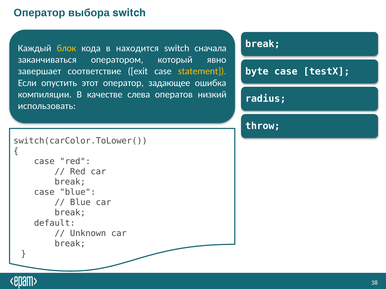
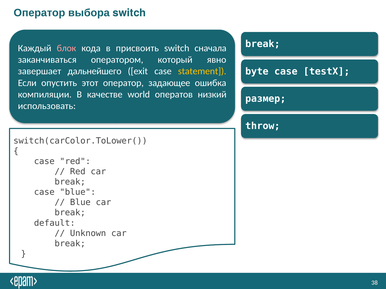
блок colour: yellow -> pink (66, 48)
находится: находится -> присвоить (137, 48)
соответствие: соответствие -> дальнейшего (95, 71)
слева: слева -> world (139, 95)
radius: radius -> размер (266, 99)
